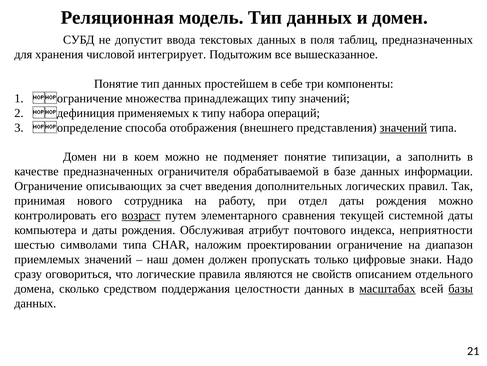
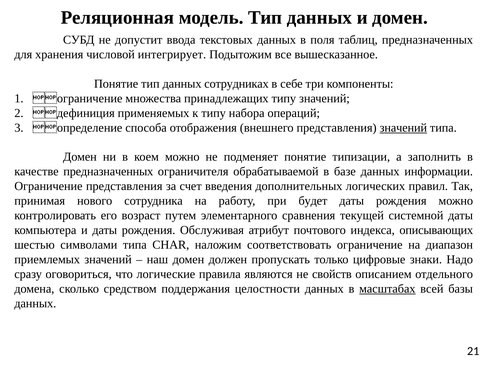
простейшем: простейшем -> сотрудниках (237, 84)
Ограничение описывающих: описывающих -> представления (124, 186)
отдел: отдел -> будет (313, 200)
возраст underline: present -> none (141, 215)
неприятности: неприятности -> описывающих (436, 230)
проектировании: проектировании -> соответствовать (289, 244)
базы underline: present -> none (461, 288)
